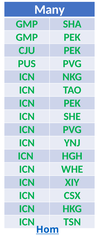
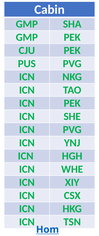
Many: Many -> Cabin (50, 10)
